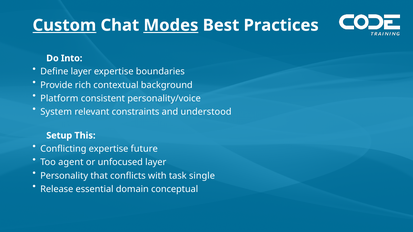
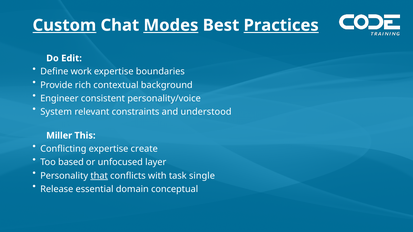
Practices underline: none -> present (281, 25)
Into: Into -> Edit (72, 58)
Define layer: layer -> work (81, 72)
Platform: Platform -> Engineer (59, 99)
Setup: Setup -> Miller (59, 136)
future: future -> create (144, 149)
agent: agent -> based (71, 163)
that underline: none -> present (99, 176)
